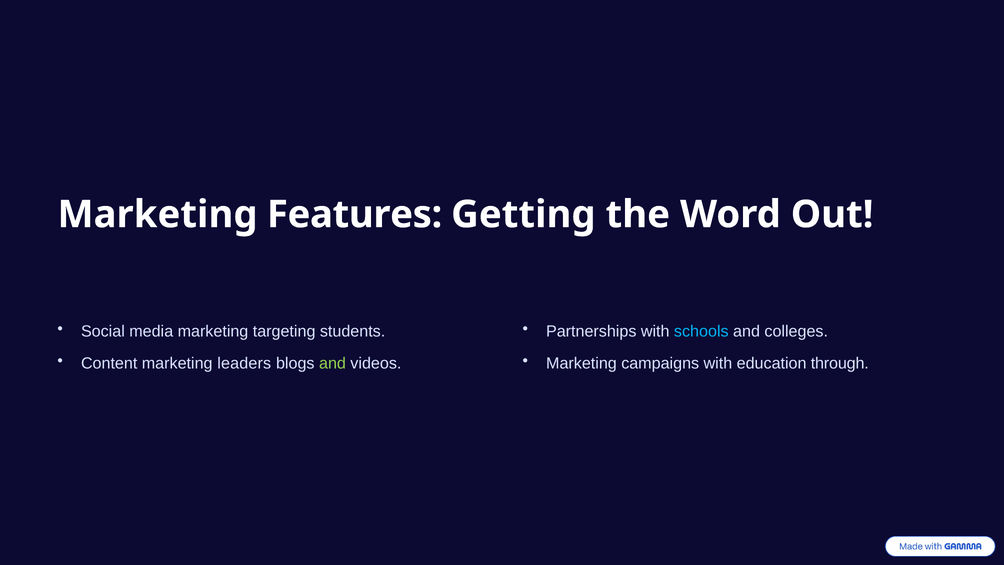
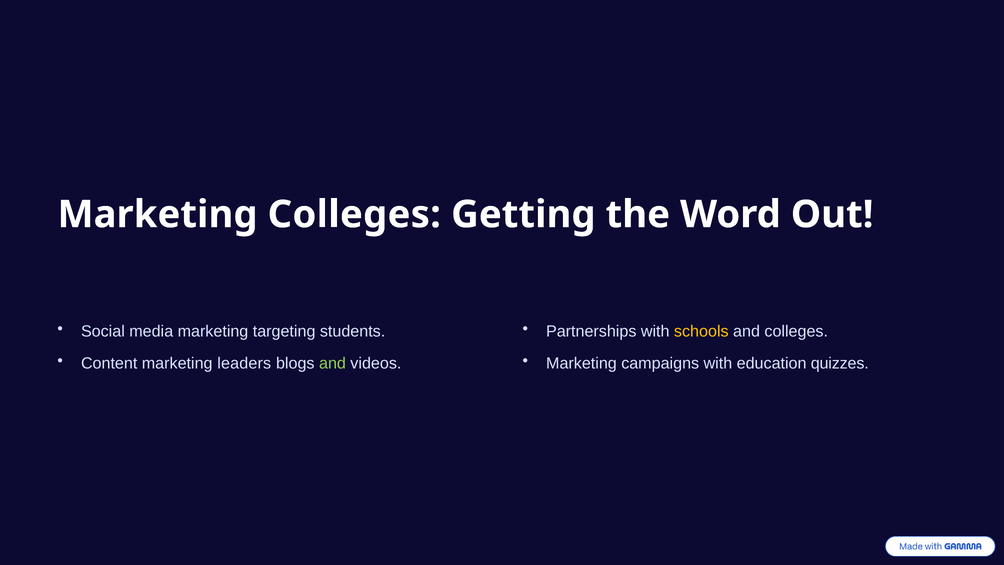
Marketing Features: Features -> Colleges (354, 214)
schools colour: light blue -> yellow (701, 331)
through: through -> quizzes (840, 363)
